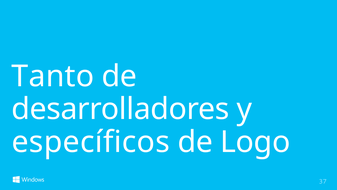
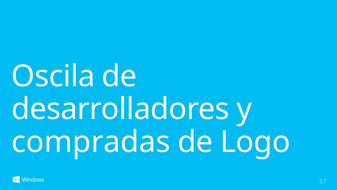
Tanto: Tanto -> Oscila (53, 76)
específicos: específicos -> compradas (91, 142)
